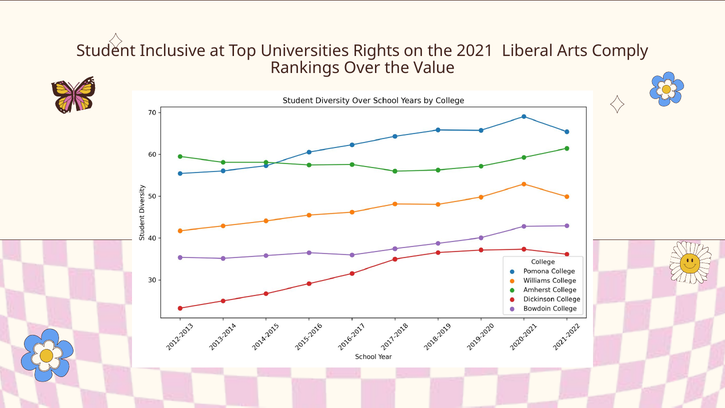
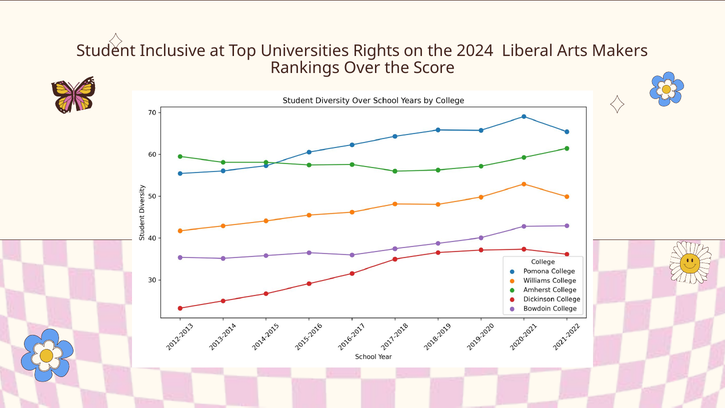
2021: 2021 -> 2024 (475, 51)
Comply: Comply -> Makers (620, 51)
Value: Value -> Score (434, 68)
